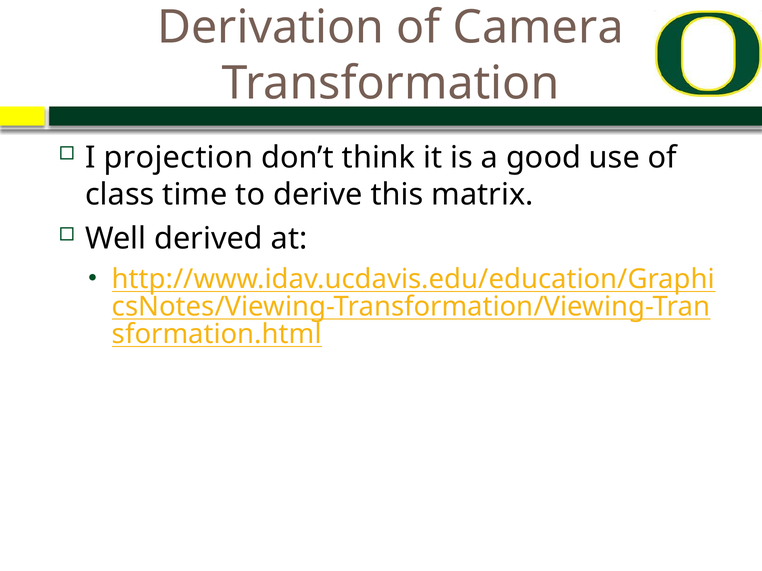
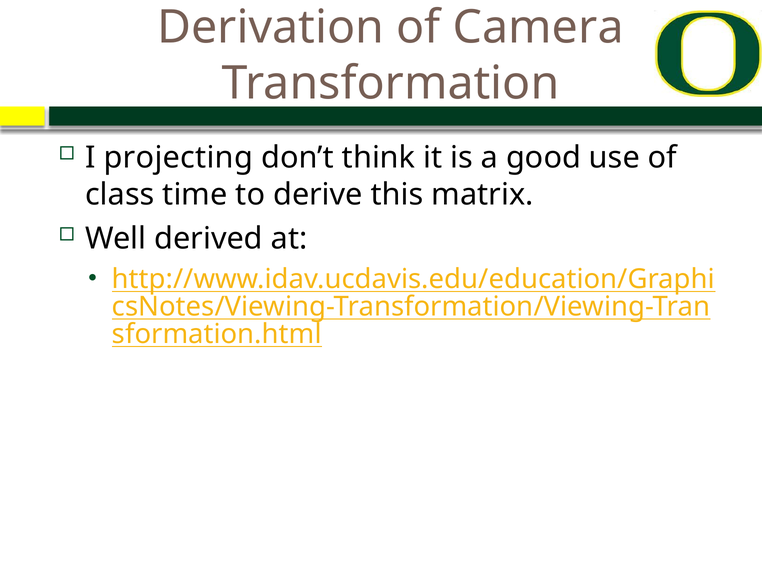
projection: projection -> projecting (178, 158)
